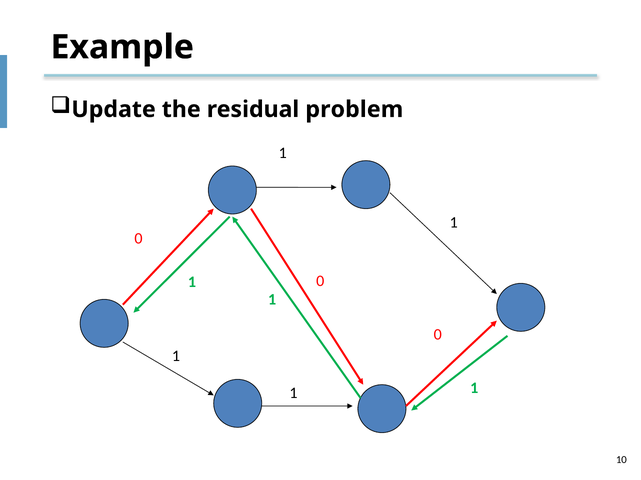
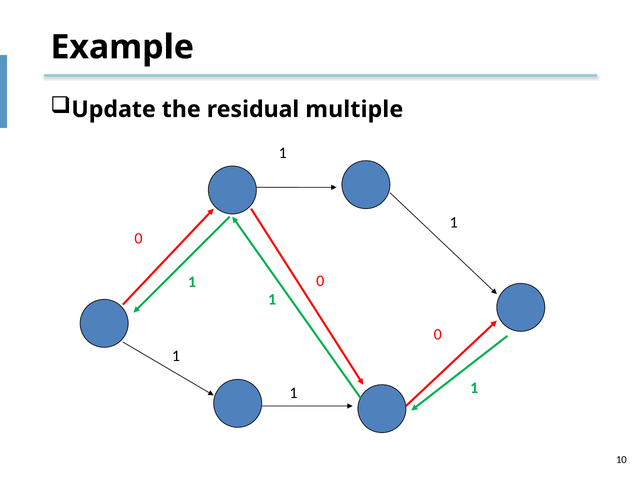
problem: problem -> multiple (354, 110)
